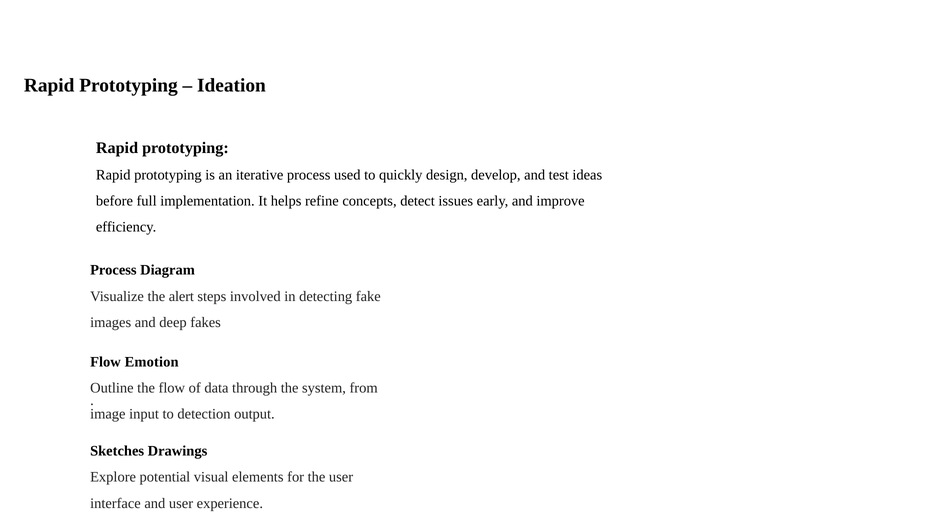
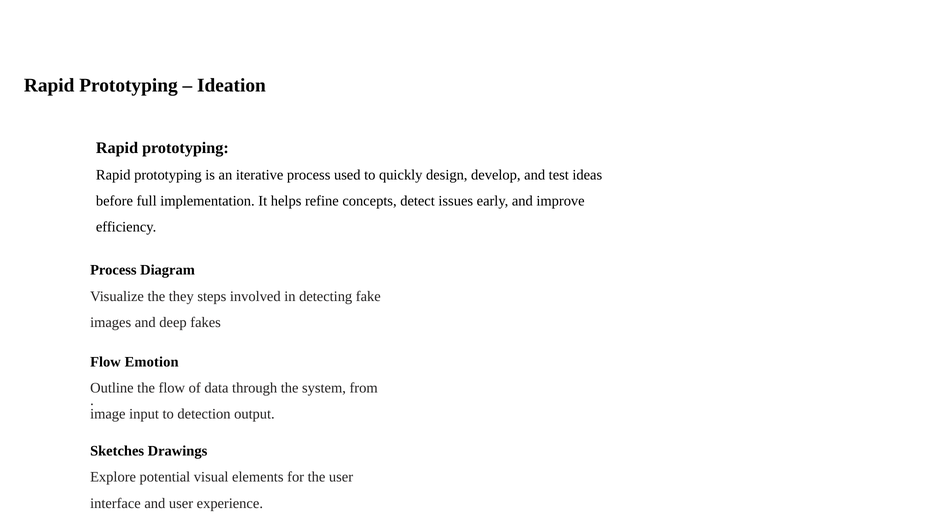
alert: alert -> they (181, 296)
